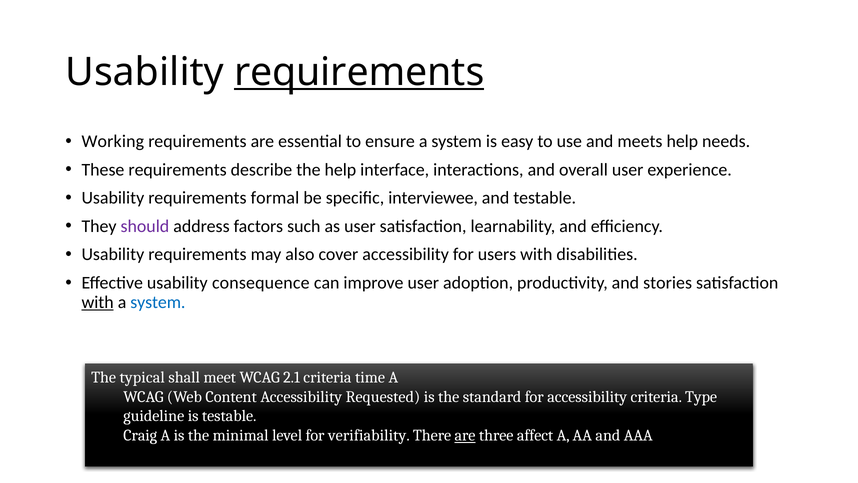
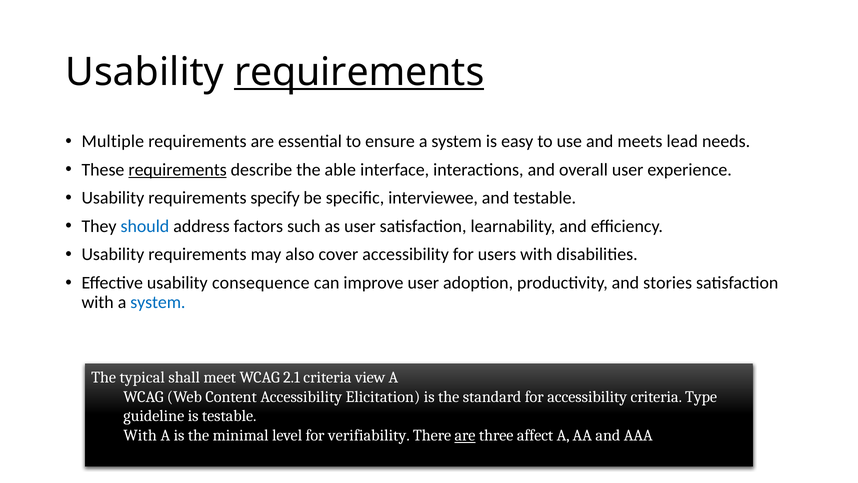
Working: Working -> Multiple (113, 141)
meets help: help -> lead (682, 141)
requirements underline: none -> present (178, 170)
the help: help -> able (340, 170)
formal: formal -> specify (275, 198)
should colour: purple -> blue (145, 226)
with underline: present -> none (98, 302)
time: time -> view (370, 377)
Requested: Requested -> Elicitation (383, 396)
Craig: Craig -> With (140, 435)
